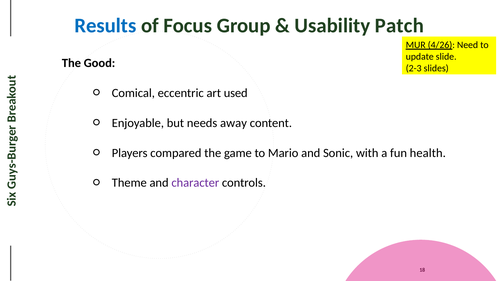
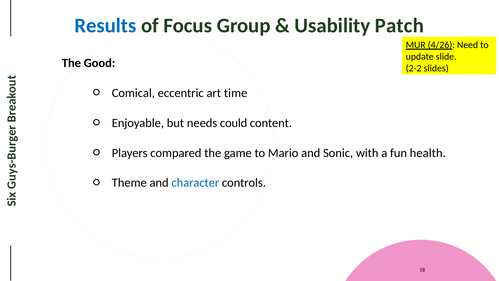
2-3: 2-3 -> 2-2 (414, 68)
used: used -> time (236, 93)
away: away -> could (234, 123)
character colour: purple -> blue (195, 183)
